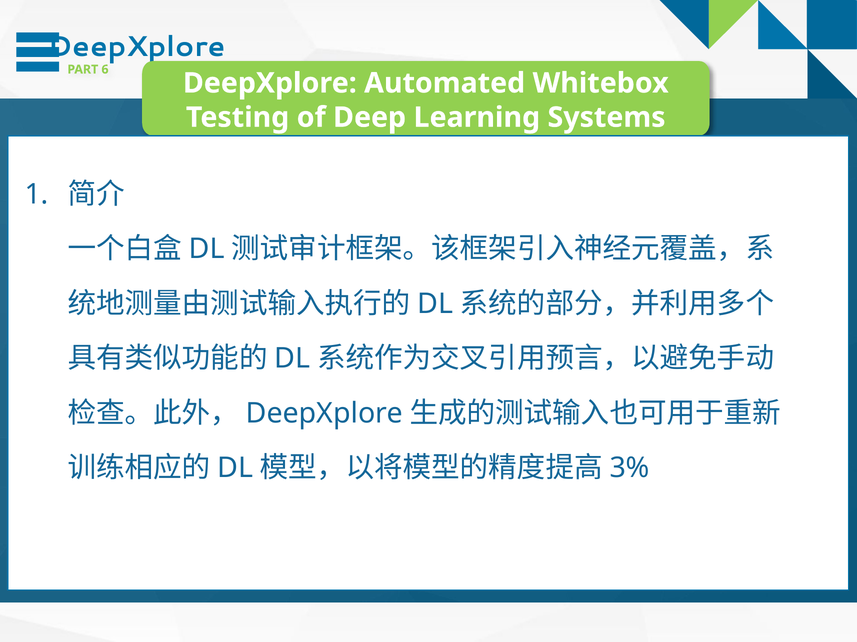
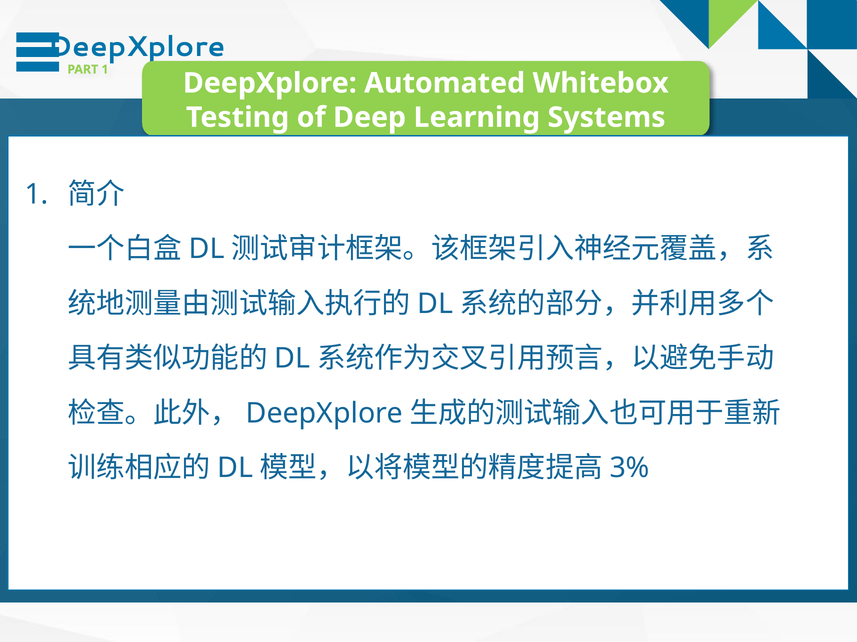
PART 6: 6 -> 1 (105, 70)
